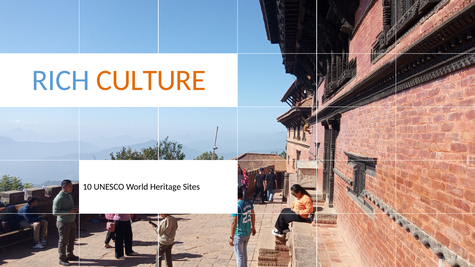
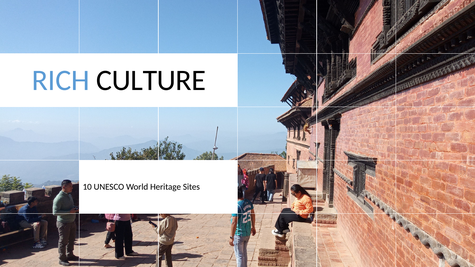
CULTURE colour: orange -> black (151, 80)
